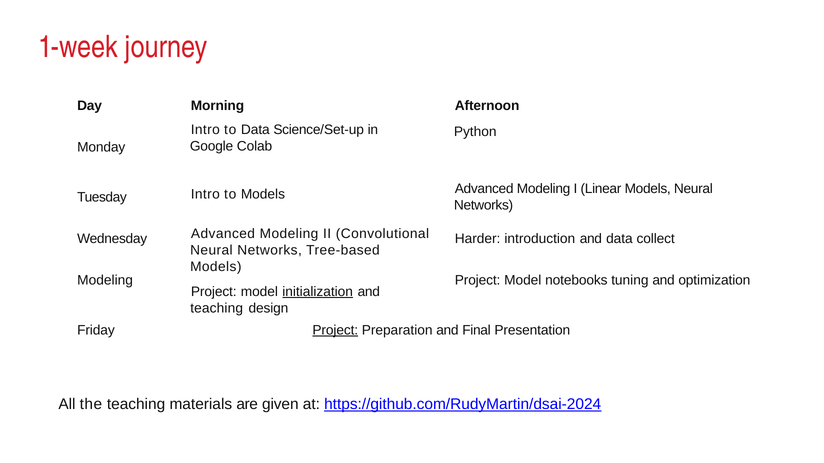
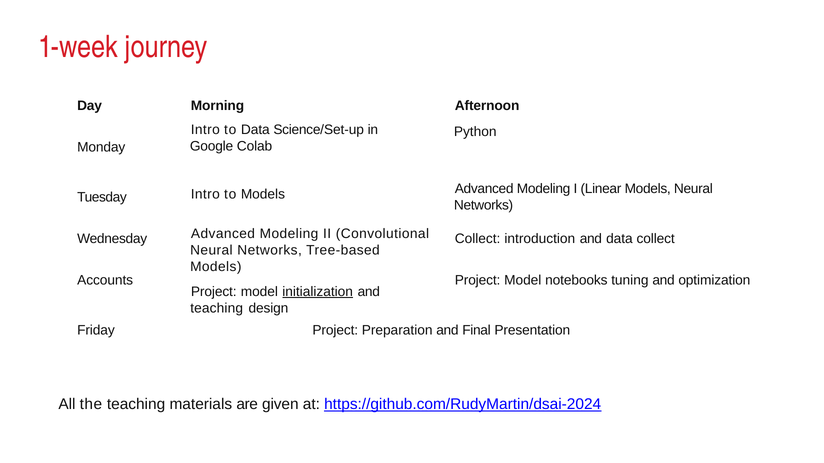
Harder: Harder -> Collect (478, 239)
Modeling: Modeling -> Accounts (105, 280)
Project underline: present -> none (335, 330)
